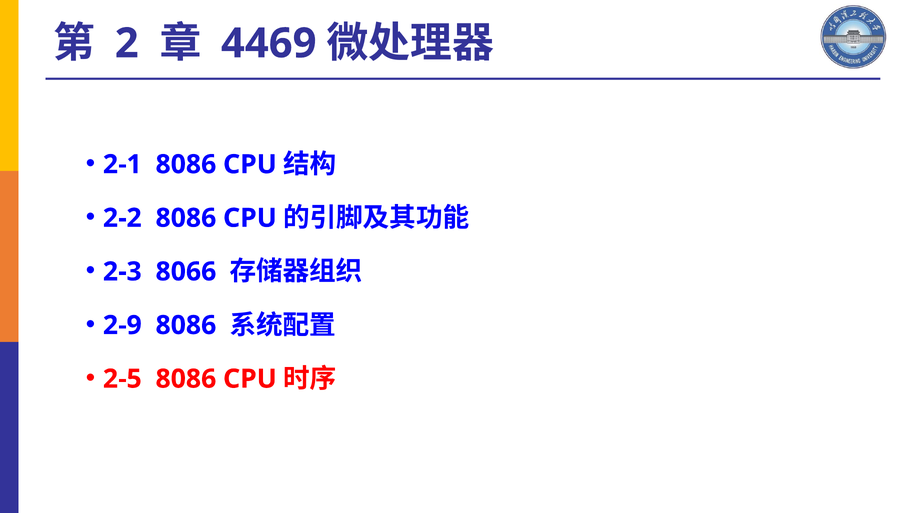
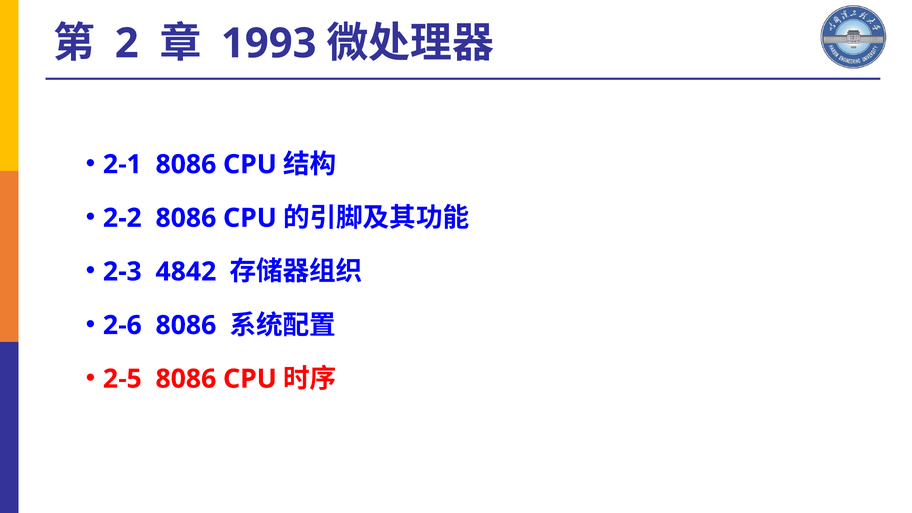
4469: 4469 -> 1993 (269, 43)
8066: 8066 -> 4842 (186, 272)
2-9: 2-9 -> 2-6 (122, 325)
